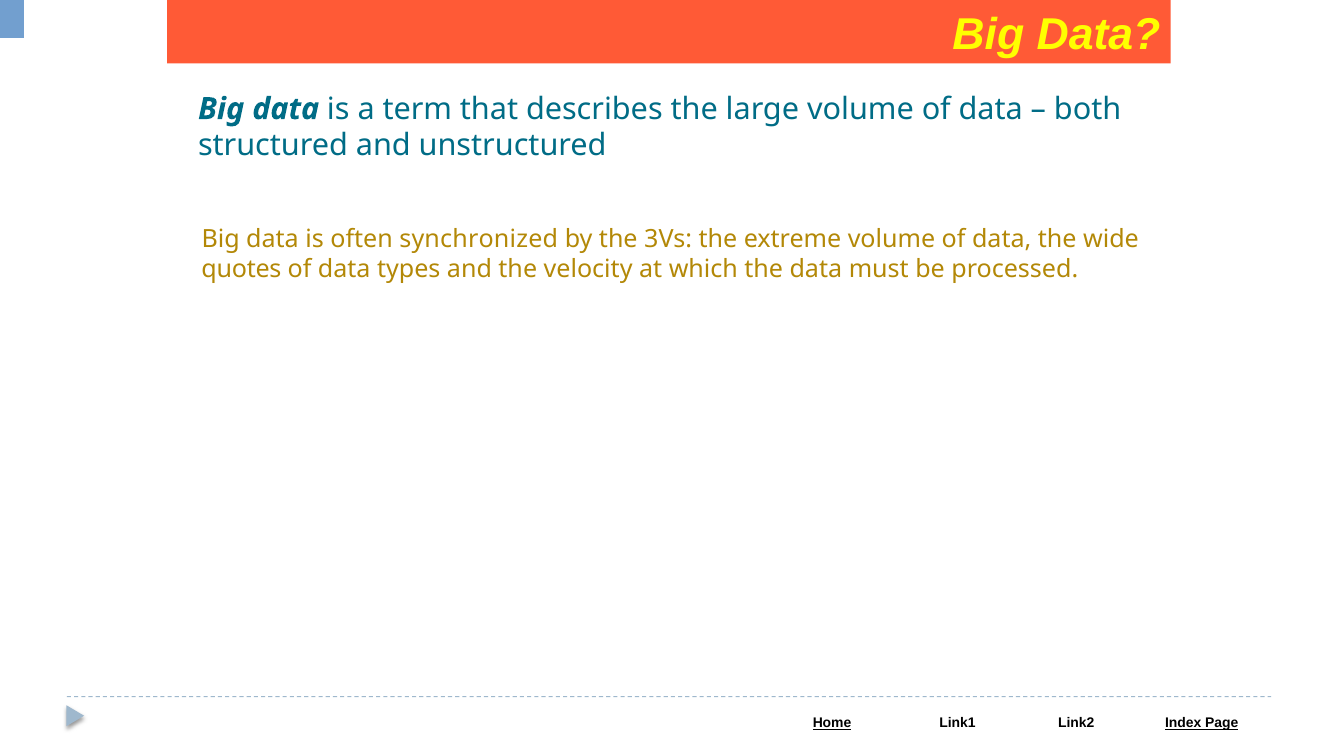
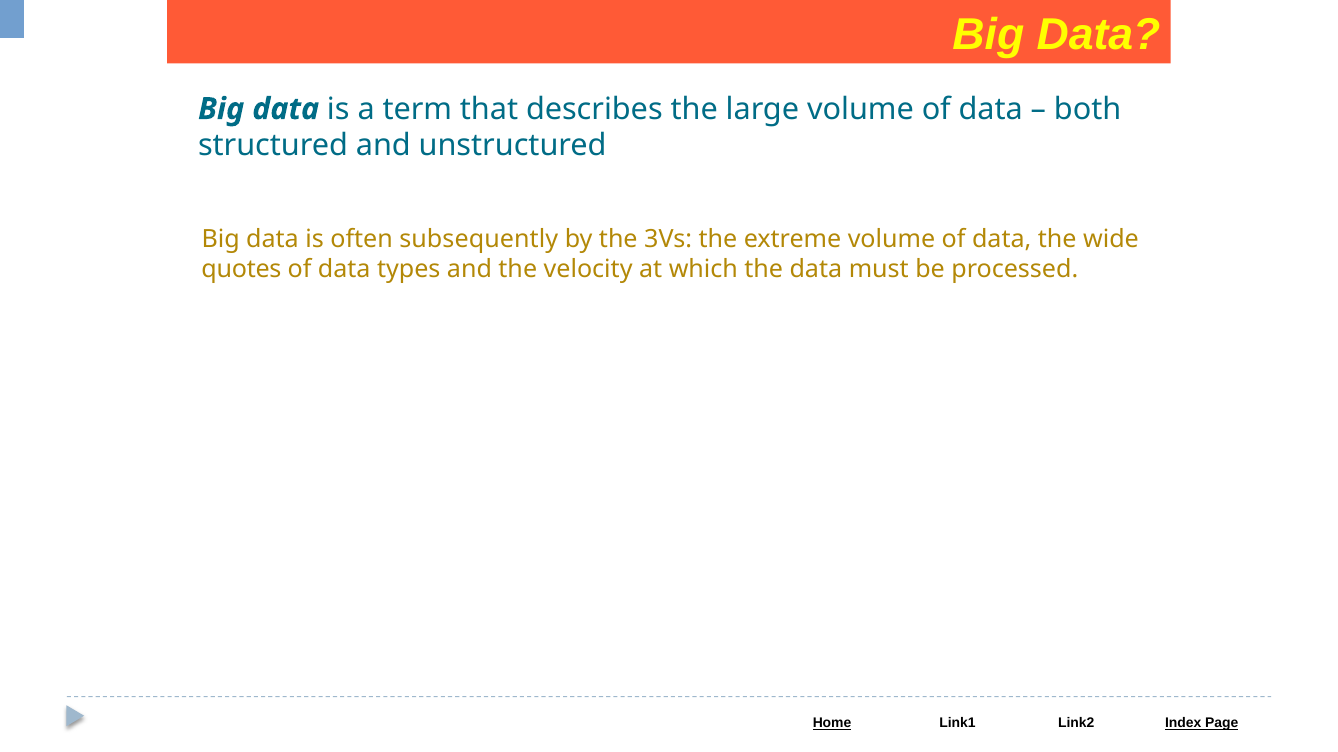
synchronized: synchronized -> subsequently (479, 239)
